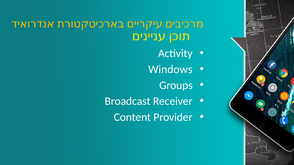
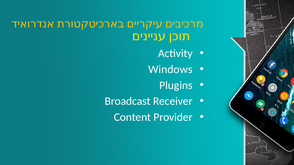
Groups: Groups -> Plugins (176, 85)
